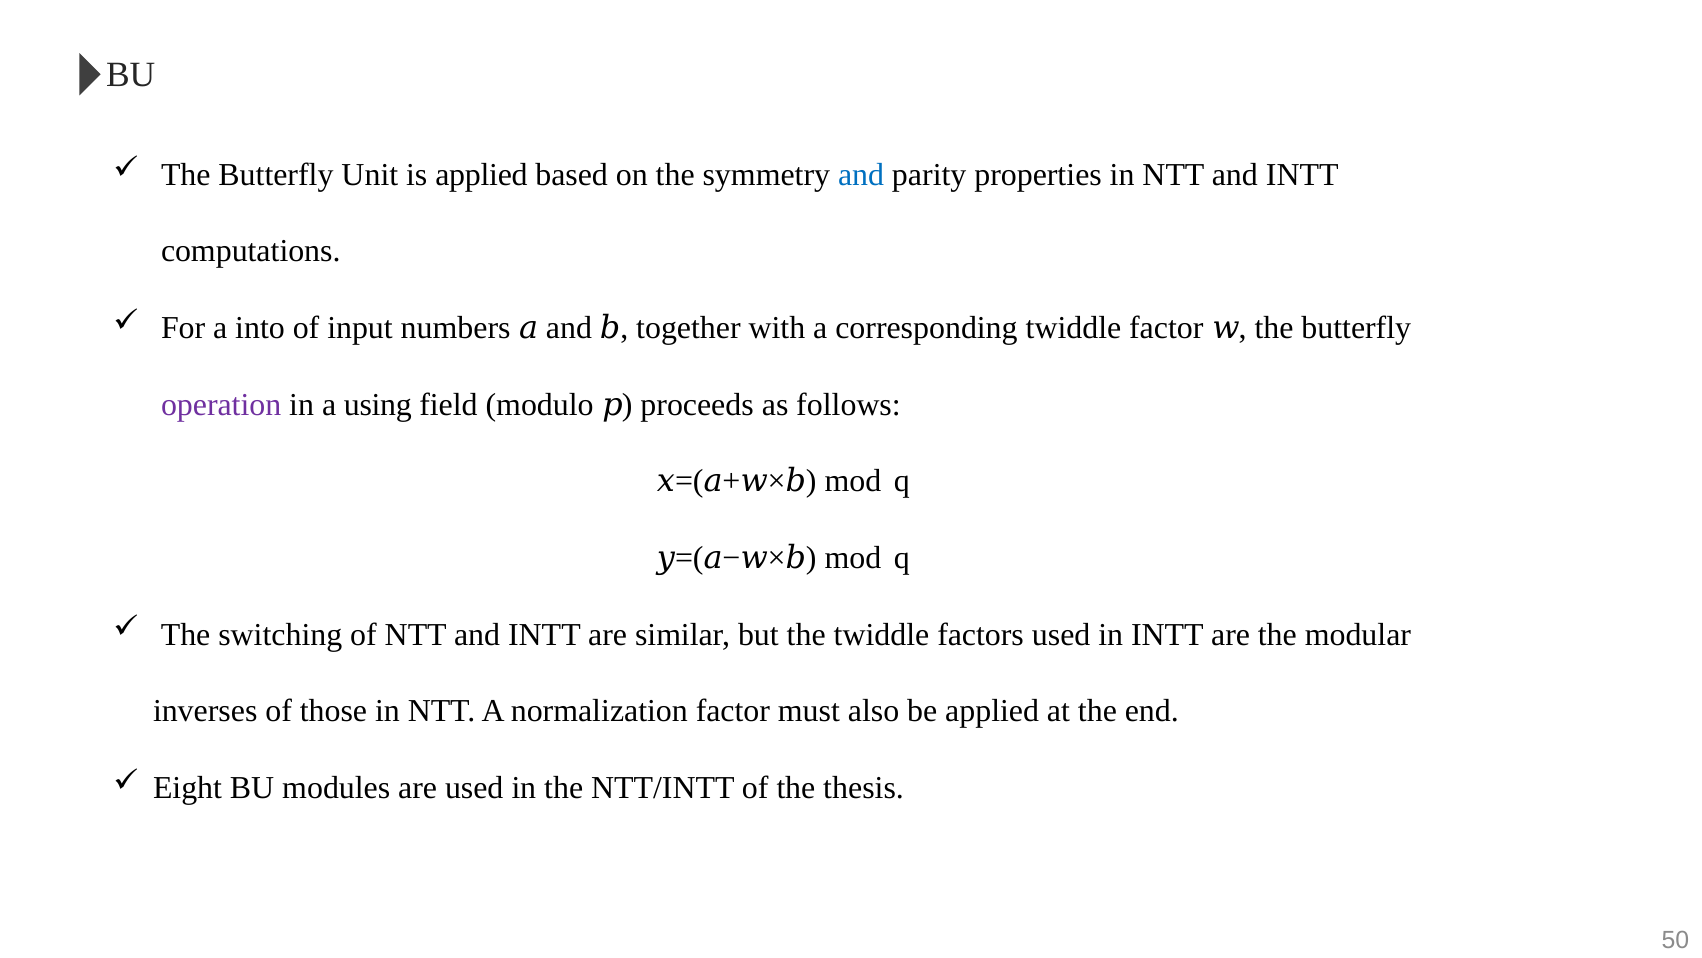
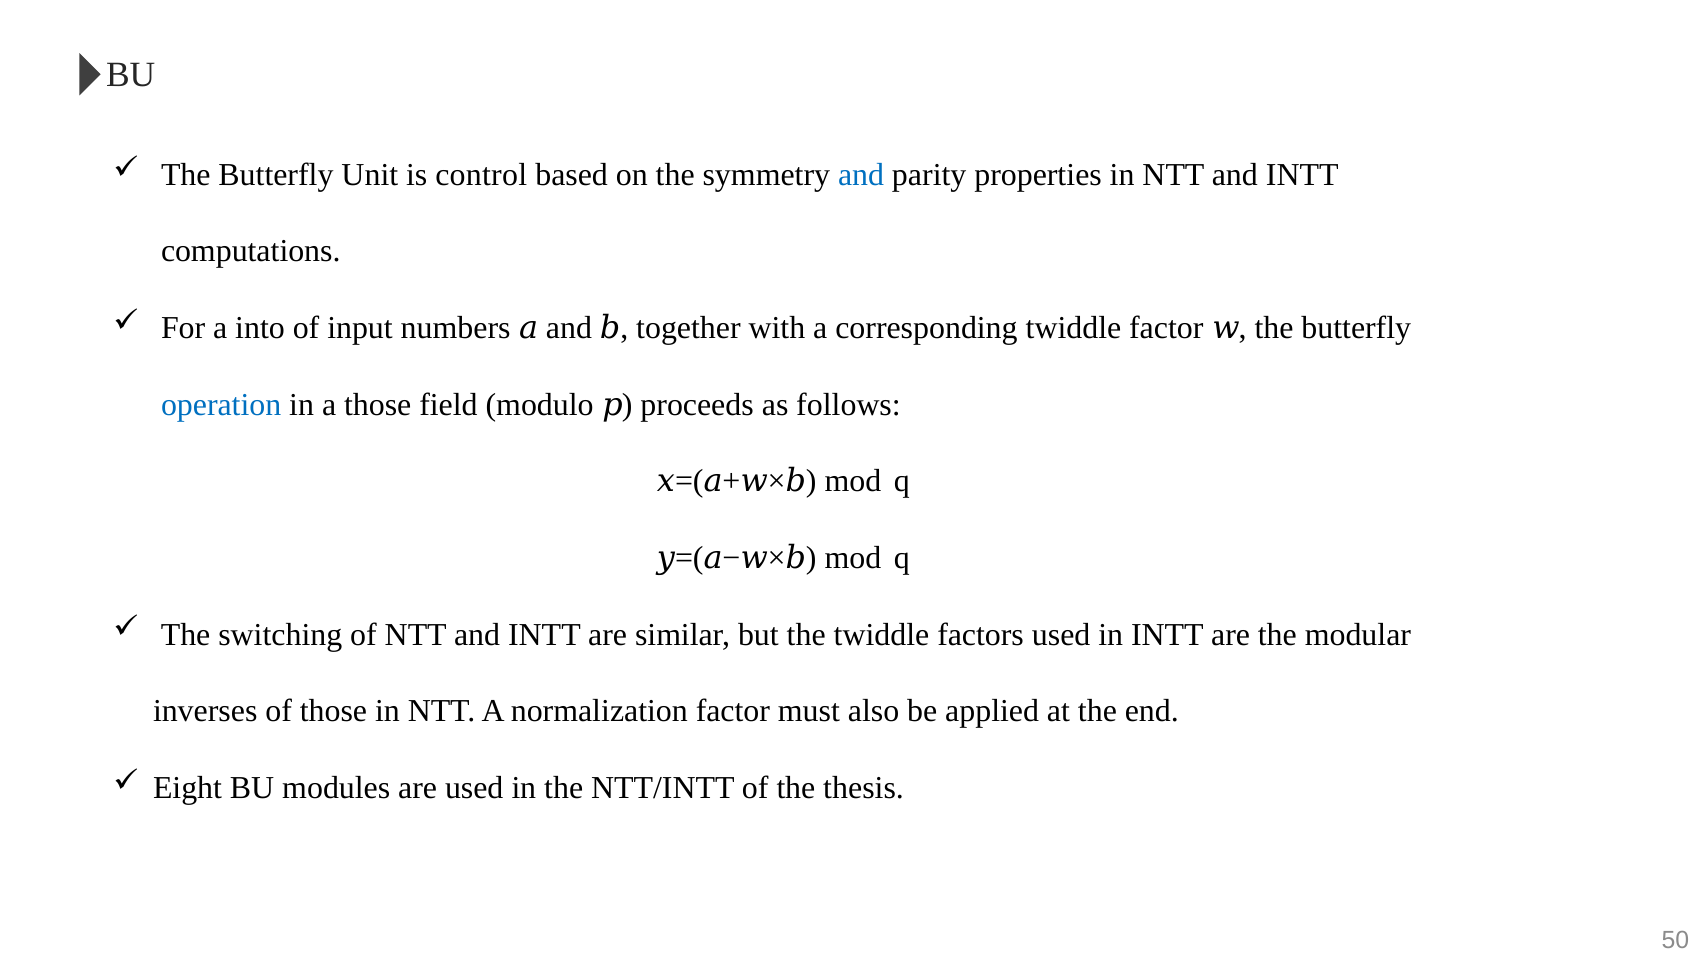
is applied: applied -> control (481, 175)
operation colour: purple -> blue (221, 404)
a using: using -> those (378, 404)
